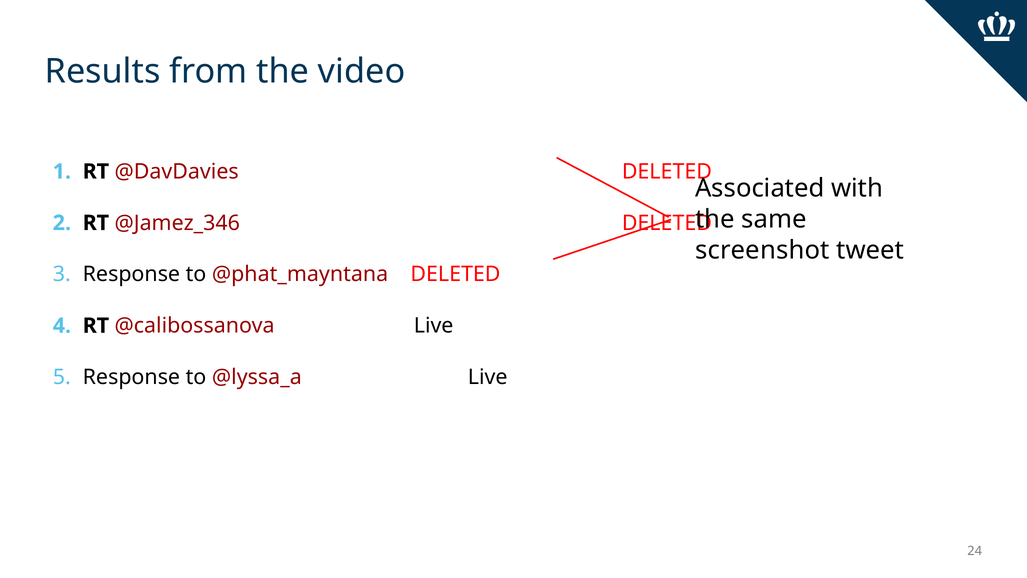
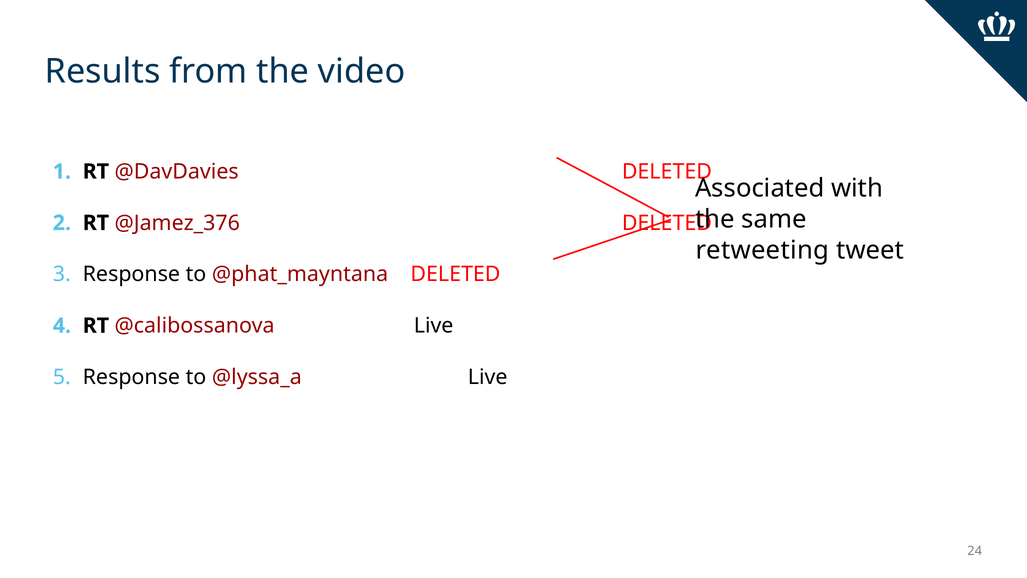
@Jamez_346: @Jamez_346 -> @Jamez_376 (177, 223)
screenshot: screenshot -> retweeting (762, 250)
